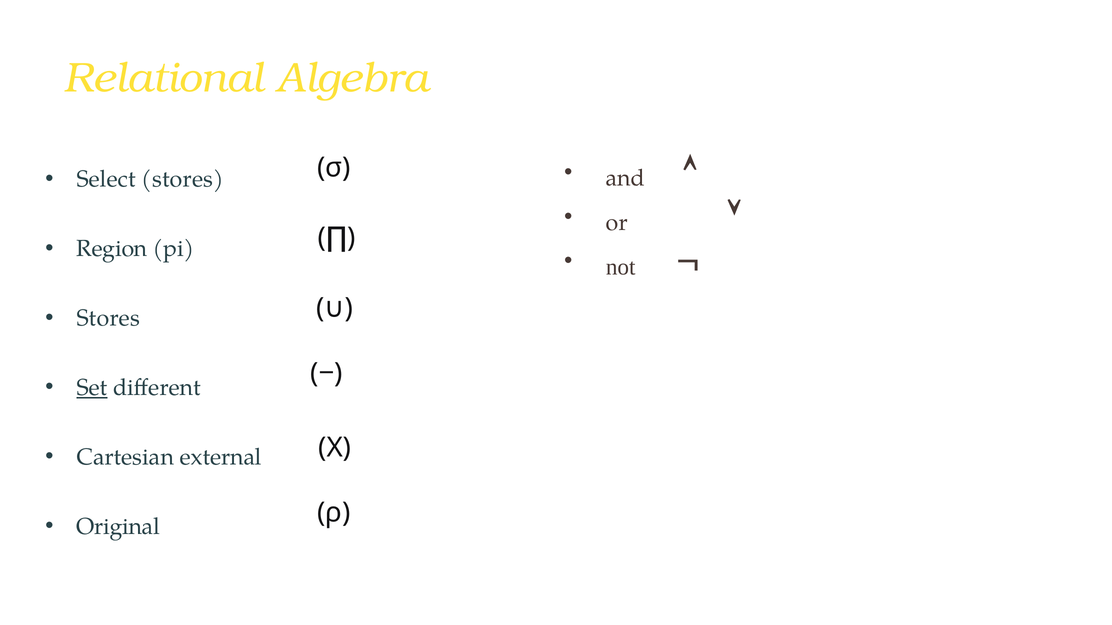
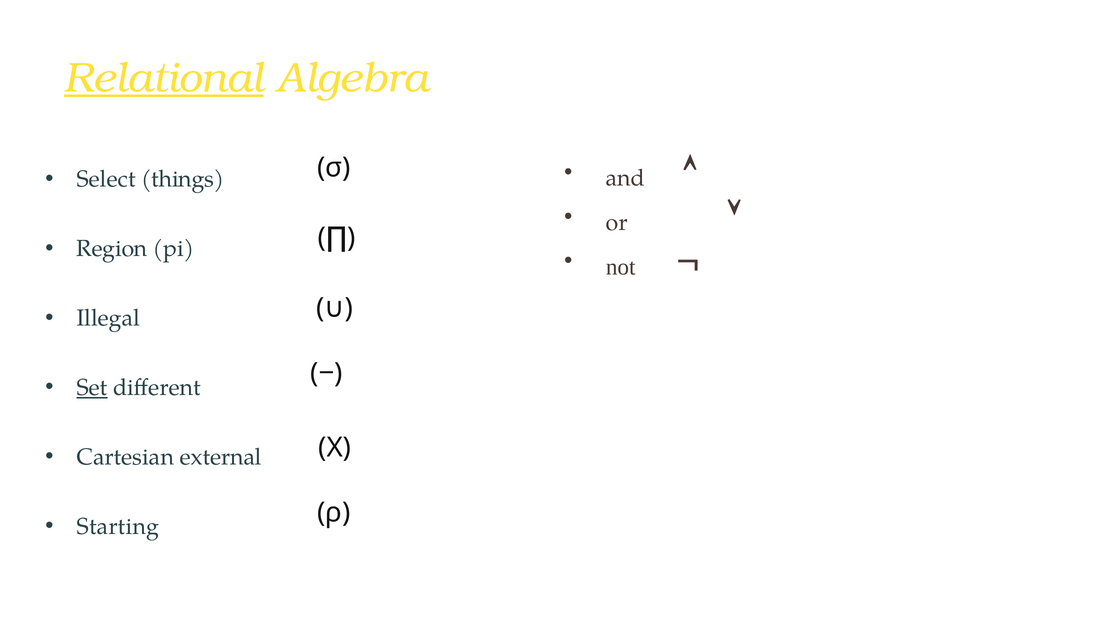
Relational underline: none -> present (164, 78)
Select stores: stores -> things (183, 179)
Stores: Stores -> Illegal (108, 318)
Original: Original -> Starting (118, 527)
